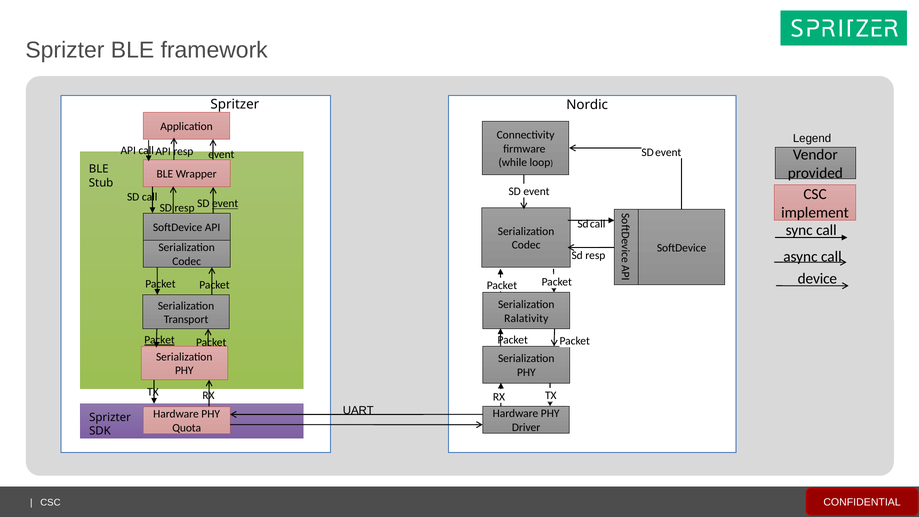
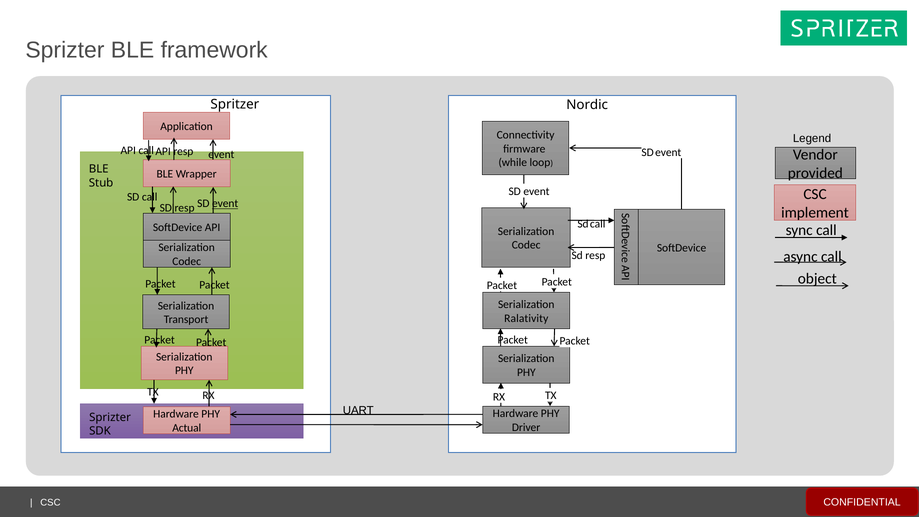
device: device -> object (817, 278)
Packet underline: present -> none (160, 340)
Quota: Quota -> Actual (187, 428)
